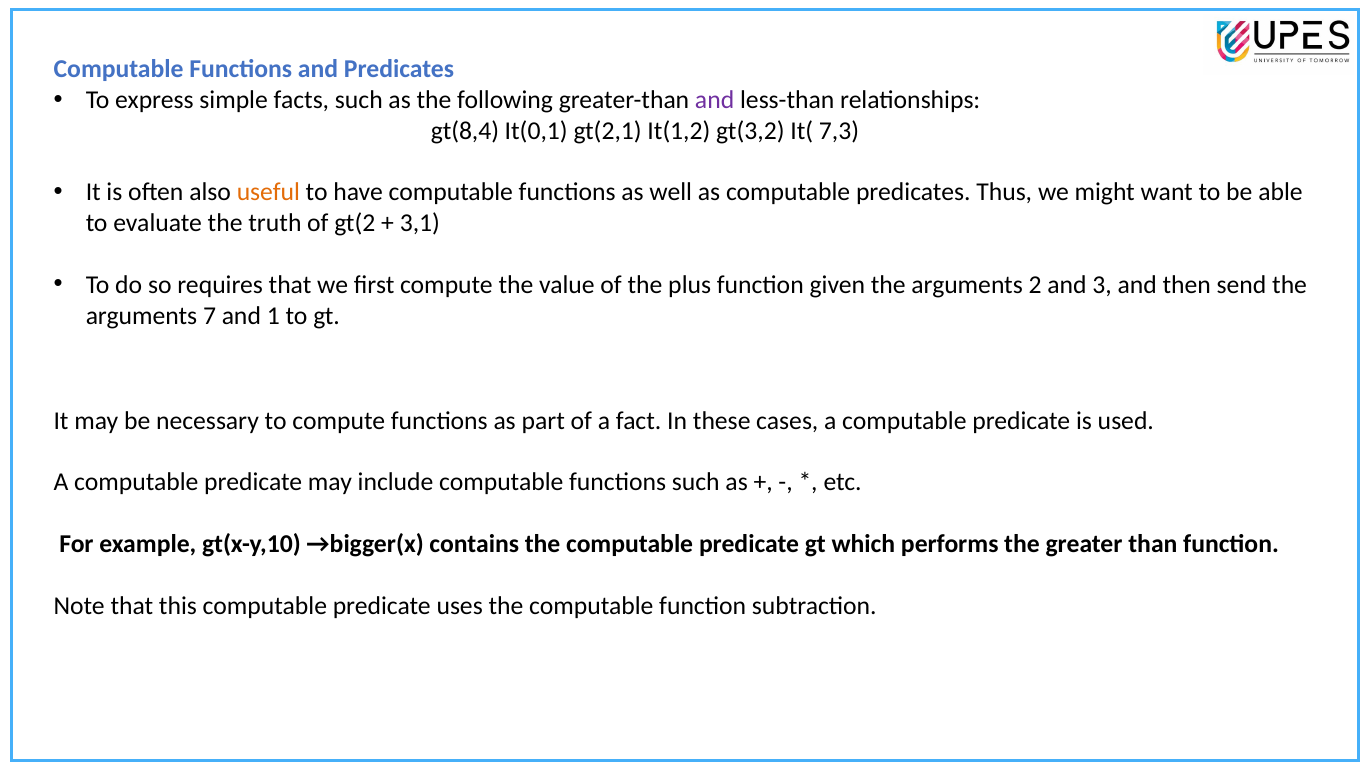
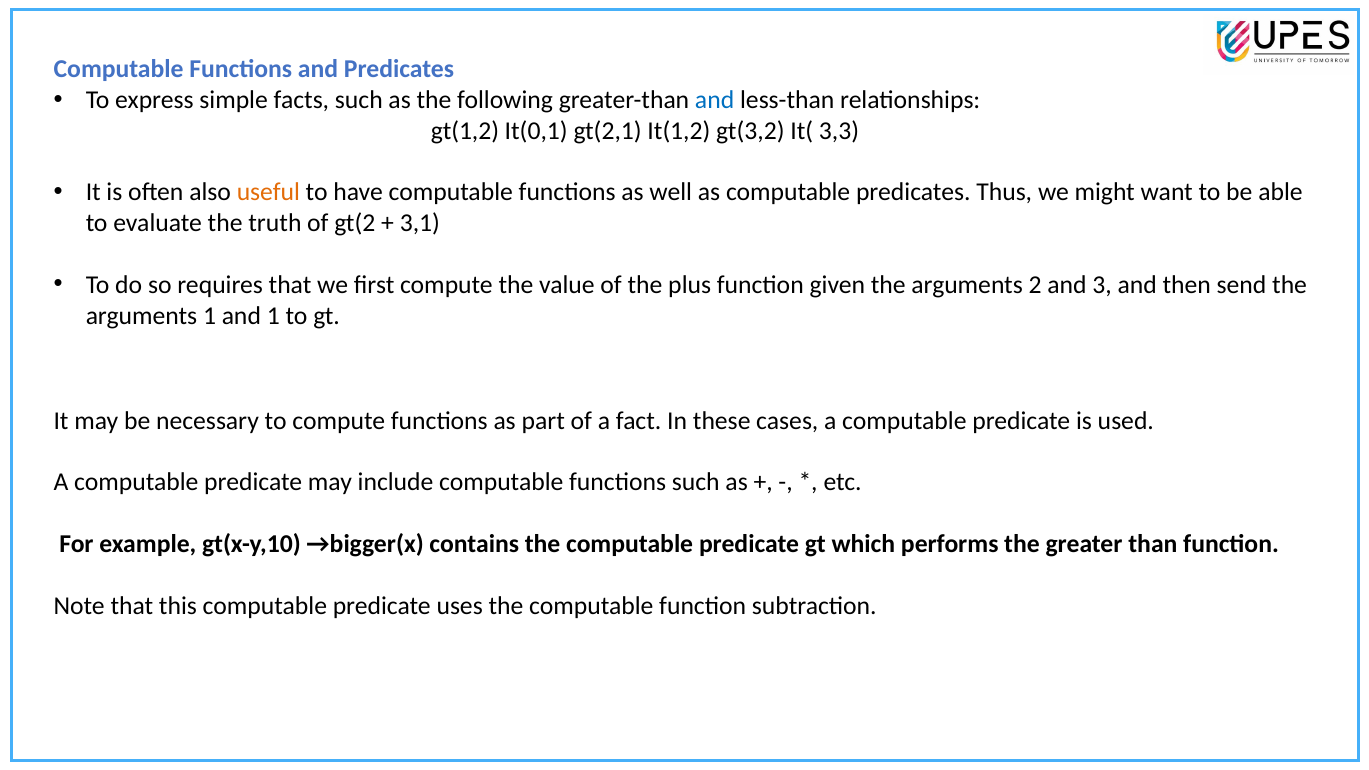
and colour: purple -> blue (715, 100)
gt(8,4: gt(8,4 -> gt(1,2 (465, 131)
7,3: 7,3 -> 3,3 (839, 131)
arguments 7: 7 -> 1 (210, 316)
